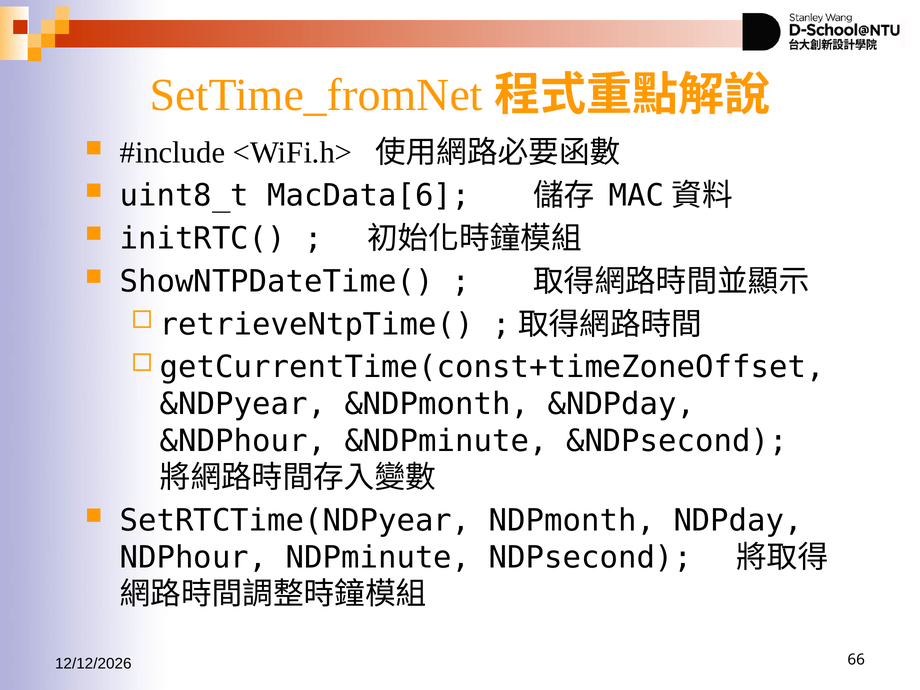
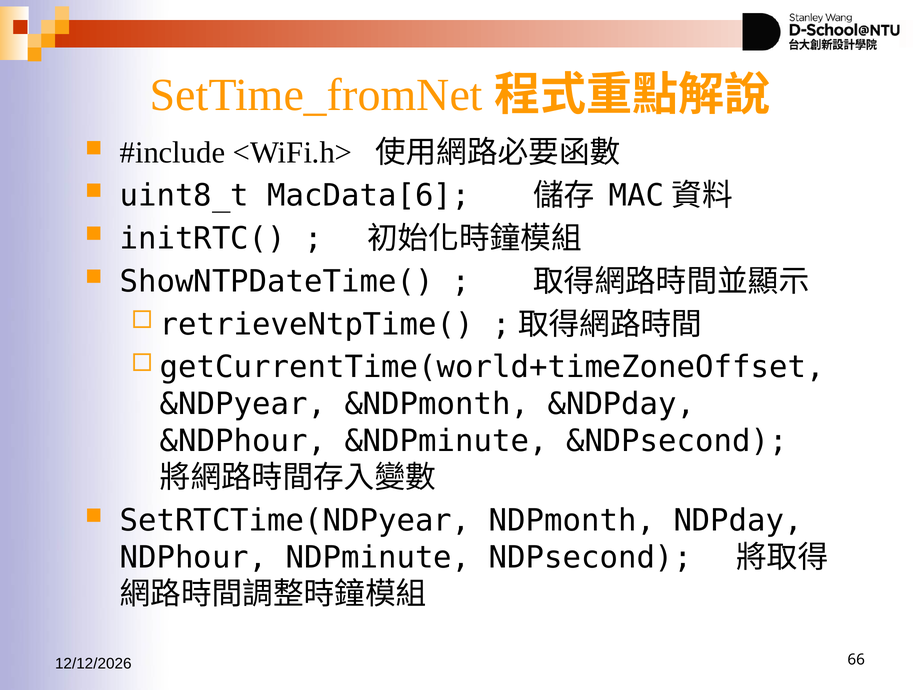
getCurrentTime(const+timeZoneOffset: getCurrentTime(const+timeZoneOffset -> getCurrentTime(world+timeZoneOffset (492, 367)
